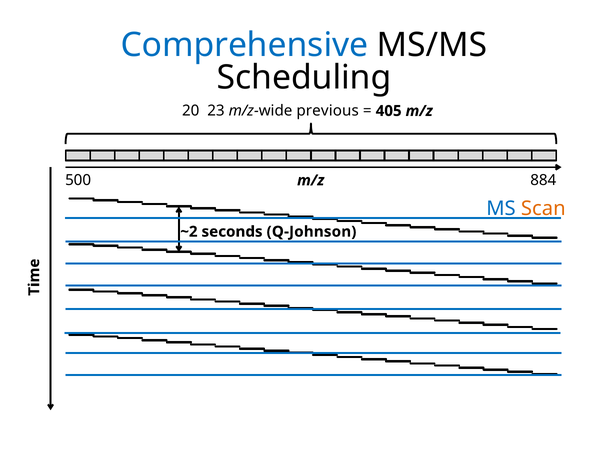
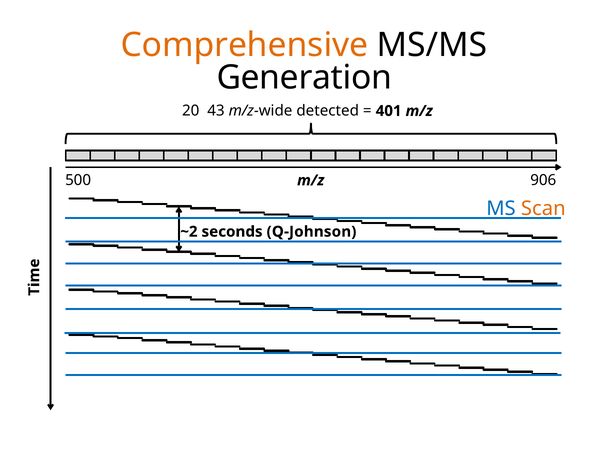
Comprehensive colour: blue -> orange (244, 45)
Scheduling: Scheduling -> Generation (304, 77)
23: 23 -> 43 (216, 111)
previous: previous -> detected (328, 111)
405: 405 -> 401 (389, 111)
884: 884 -> 906 (543, 180)
